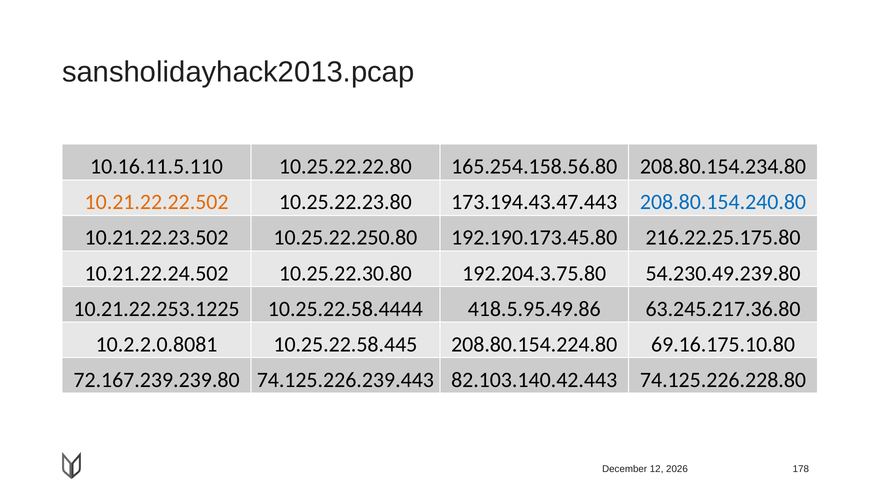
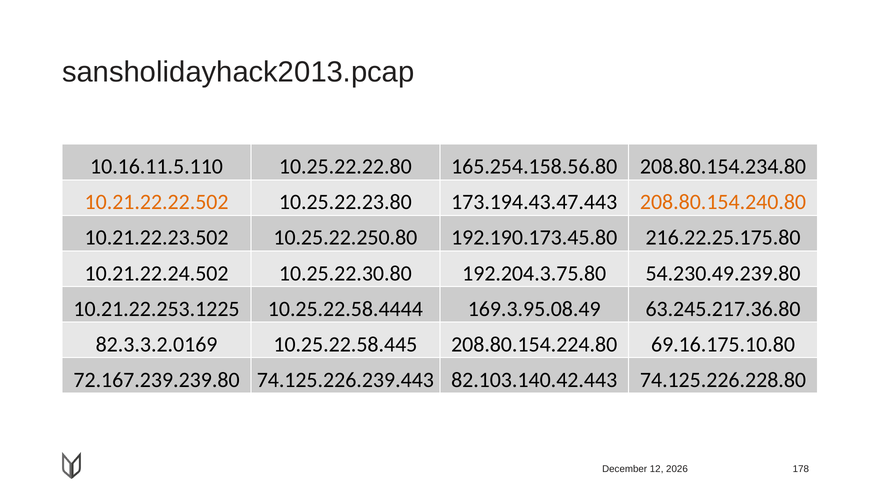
208.80.154.240.80 colour: blue -> orange (723, 202)
418.5.95.49.86: 418.5.95.49.86 -> 169.3.95.08.49 (534, 309)
10.2.2.0.8081: 10.2.2.0.8081 -> 82.3.3.2.0169 (157, 344)
